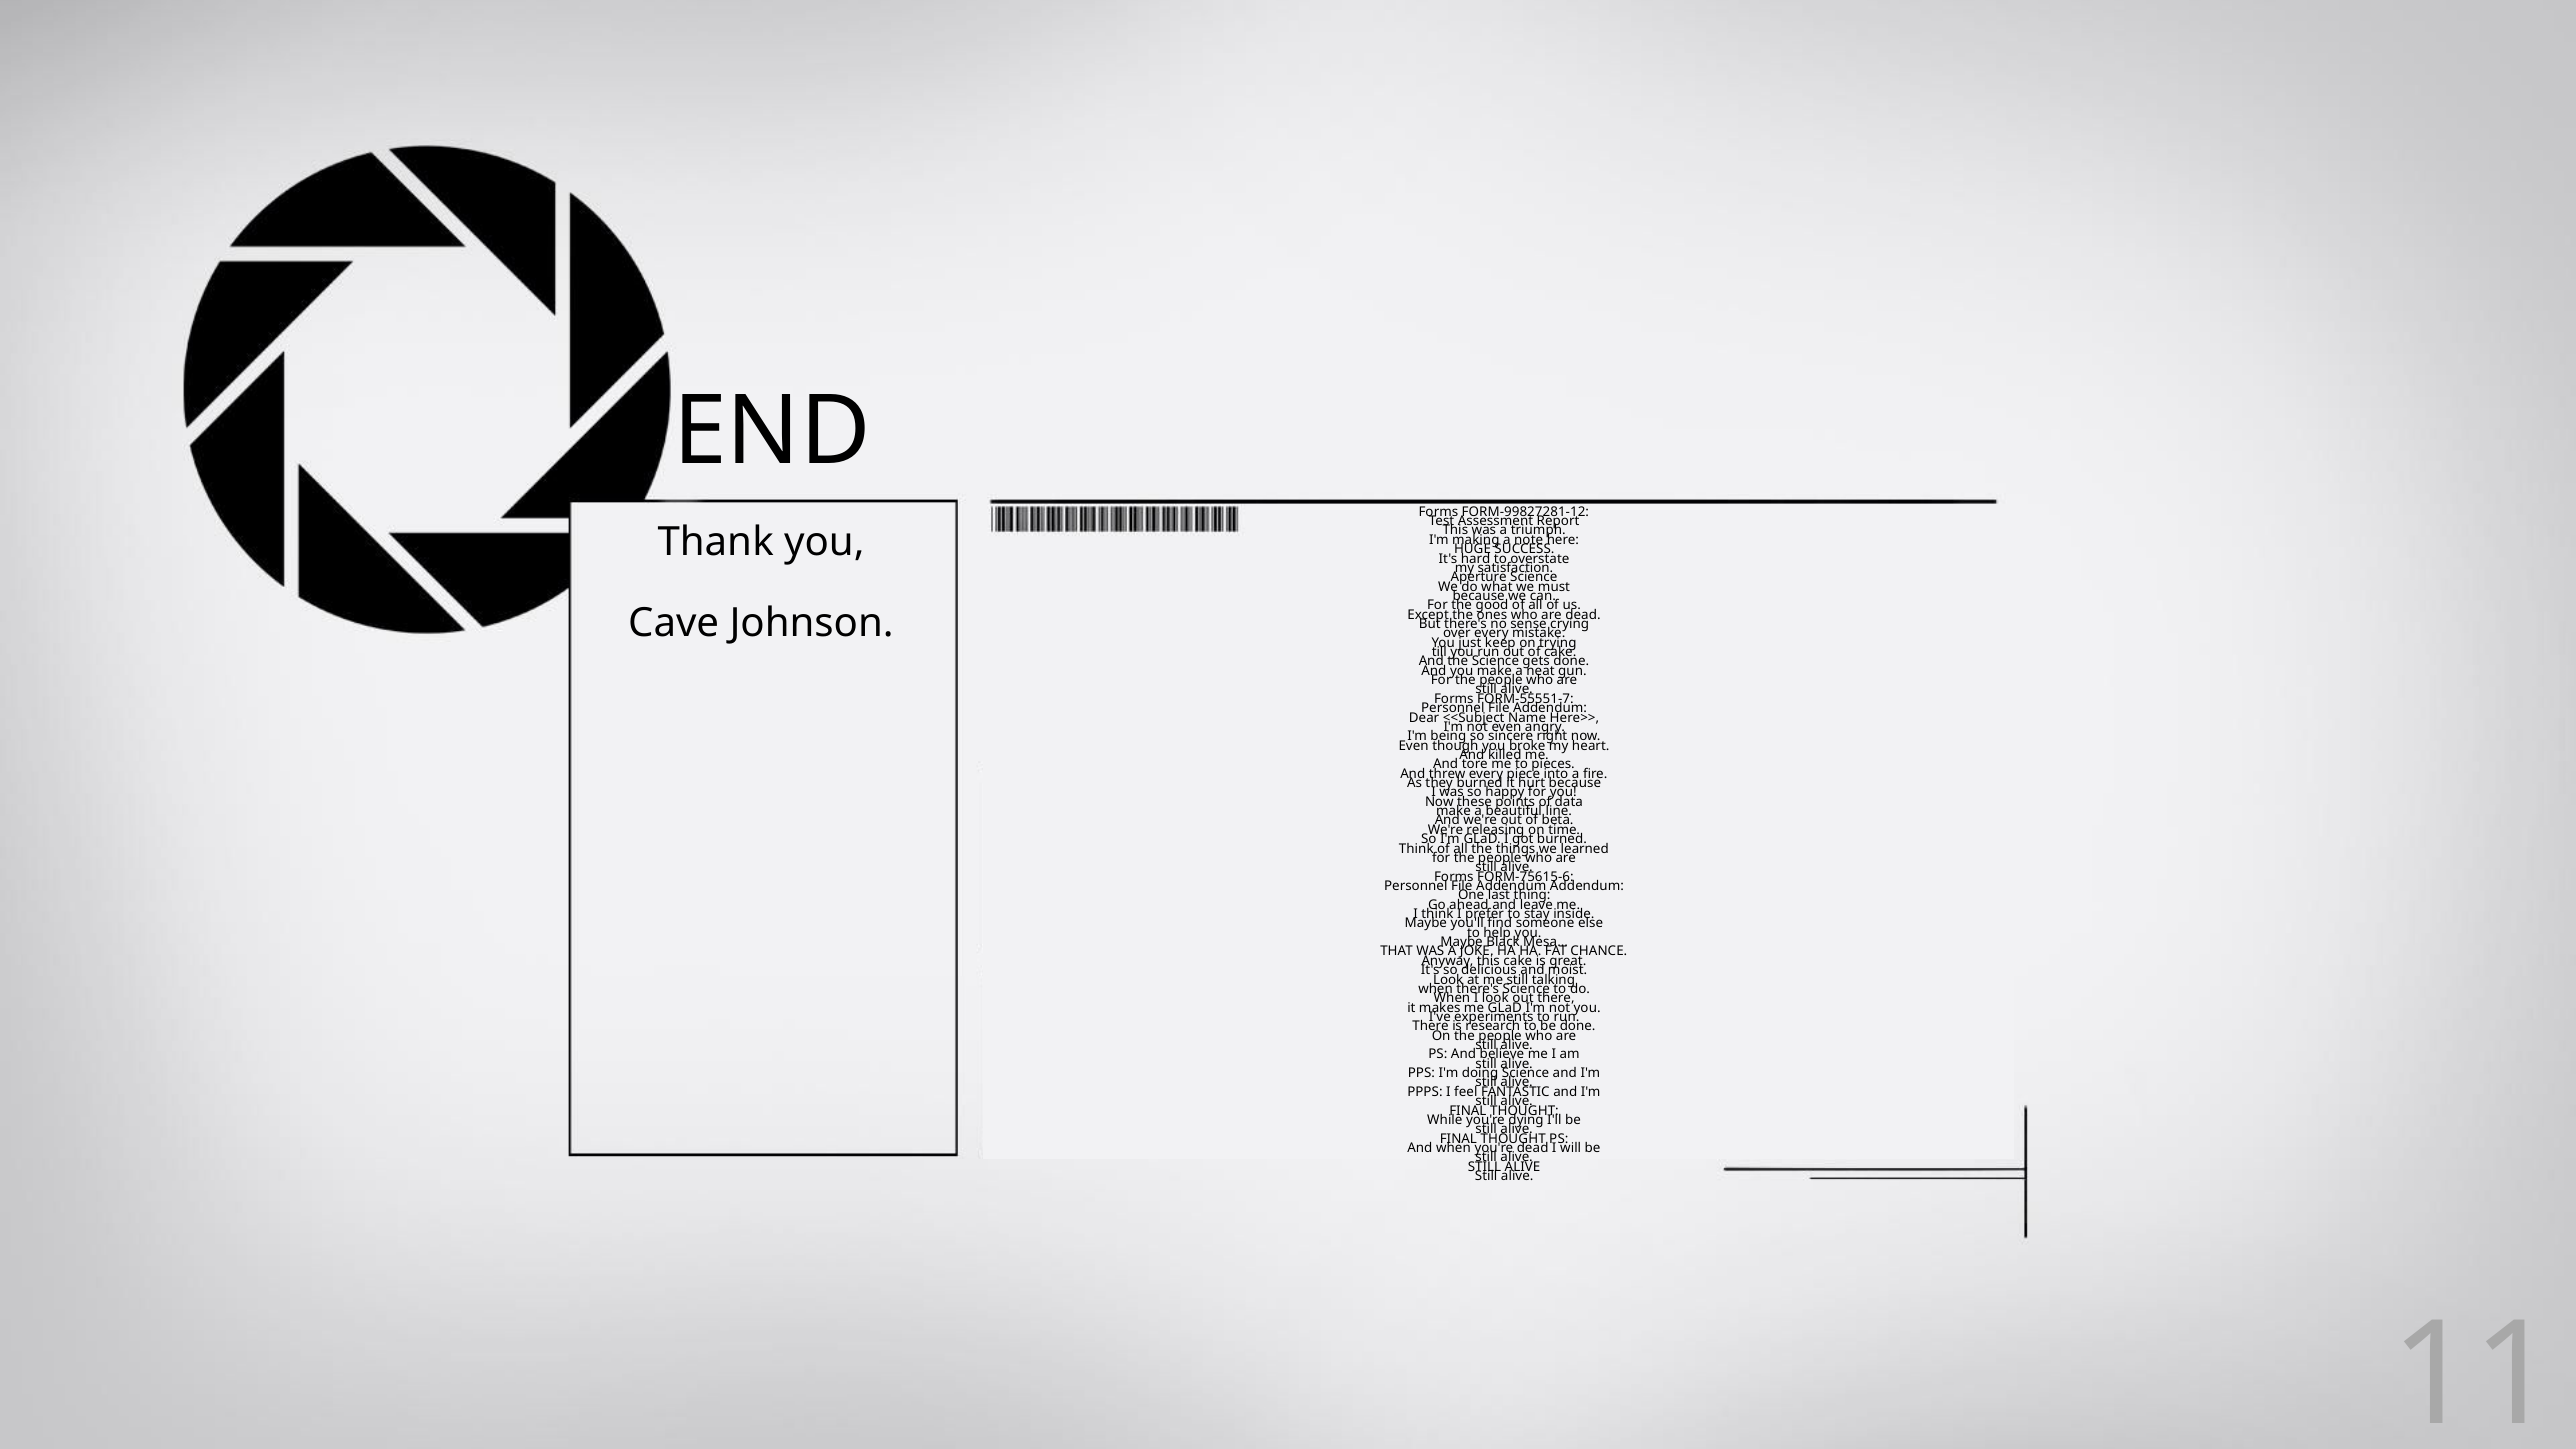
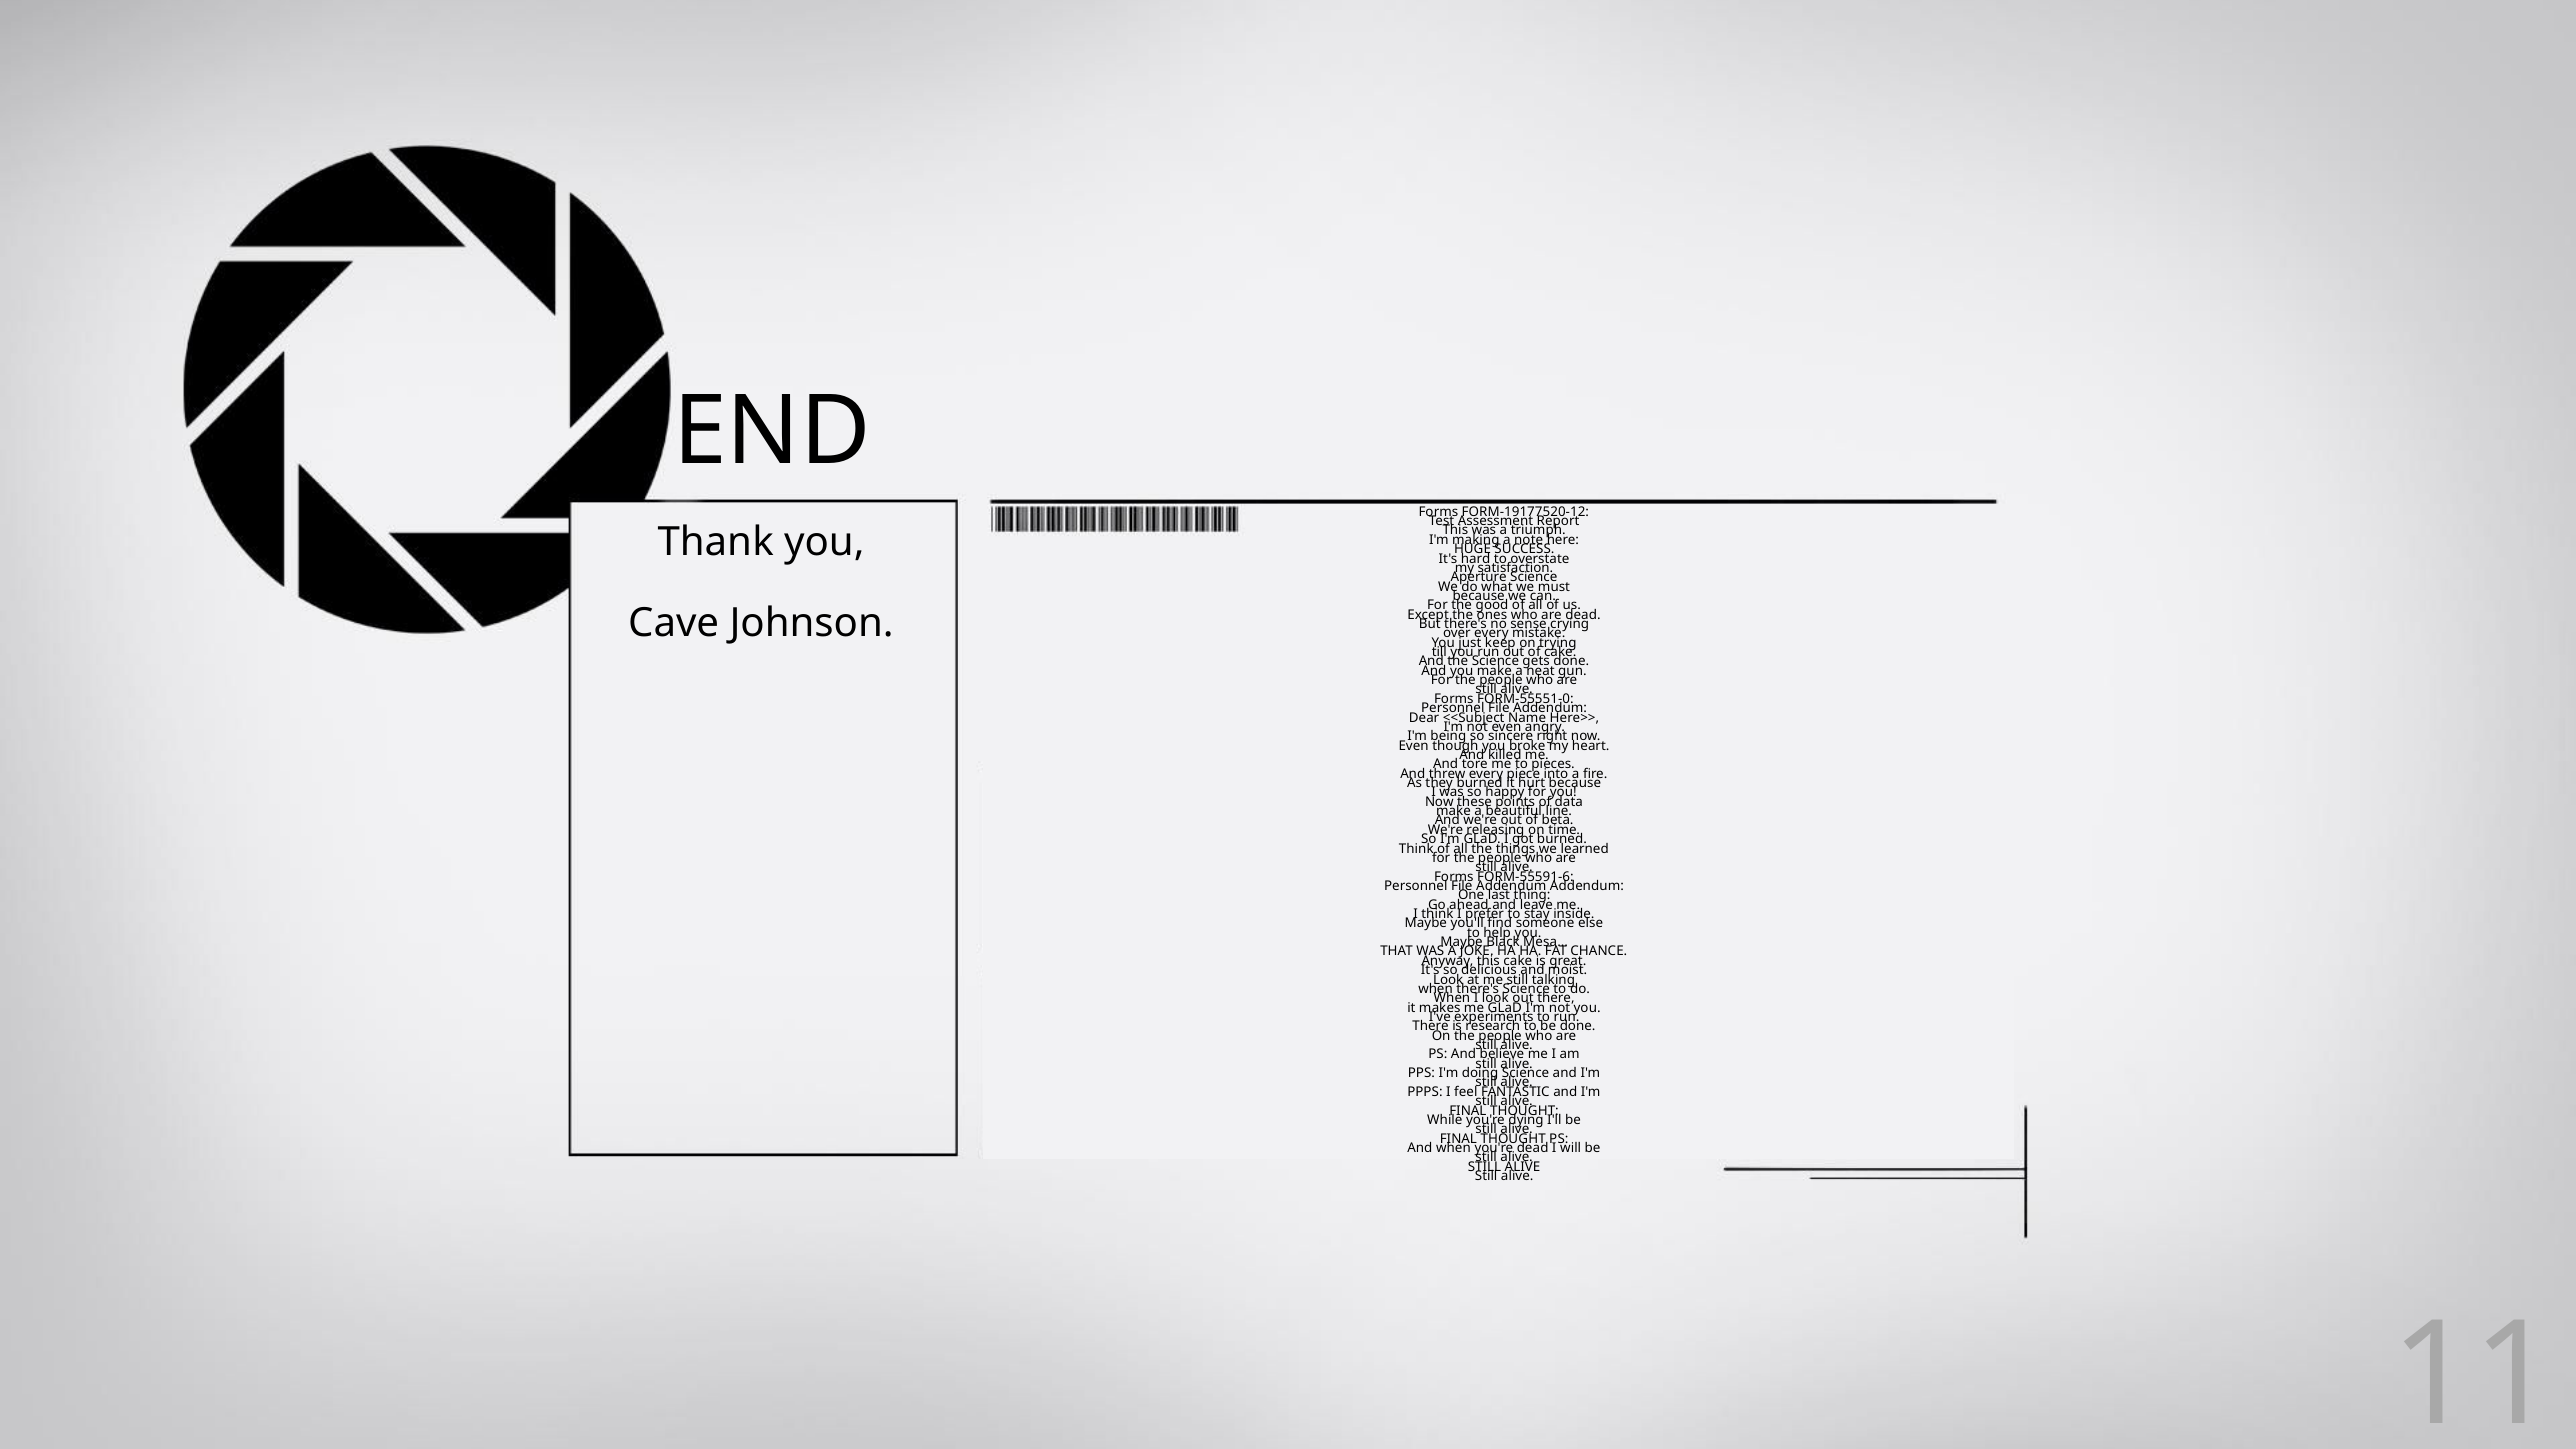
FORM-99827281-12: FORM-99827281-12 -> FORM-19177520-12 (1525, 512)
FORM-55551-7: FORM-55551-7 -> FORM-55551-0 (1525, 699)
FORM-75615-6: FORM-75615-6 -> FORM-55591-6 (1525, 877)
